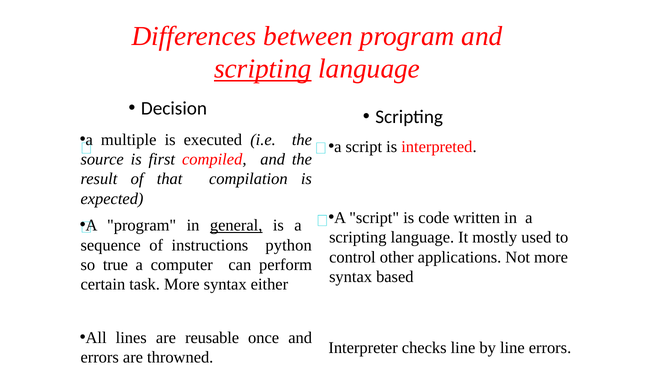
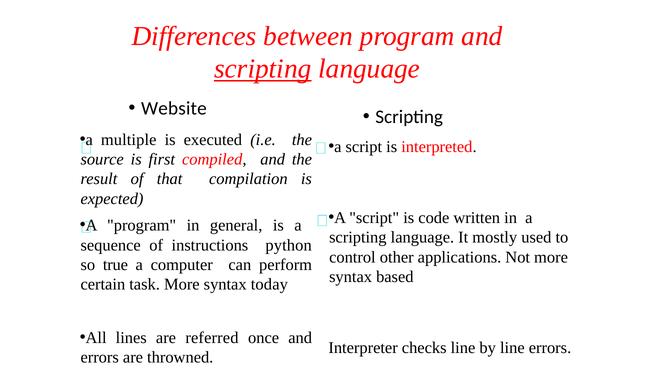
Decision: Decision -> Website (174, 109)
general underline: present -> none (236, 225)
either: either -> today (269, 285)
reusable: reusable -> referred (212, 338)
